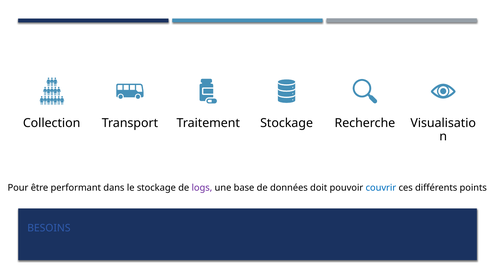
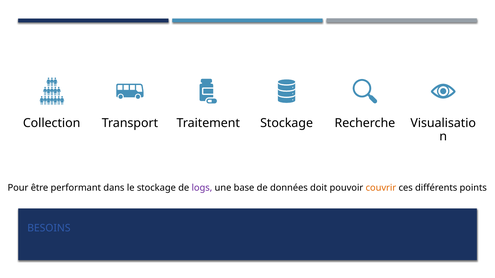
couvrir colour: blue -> orange (381, 188)
